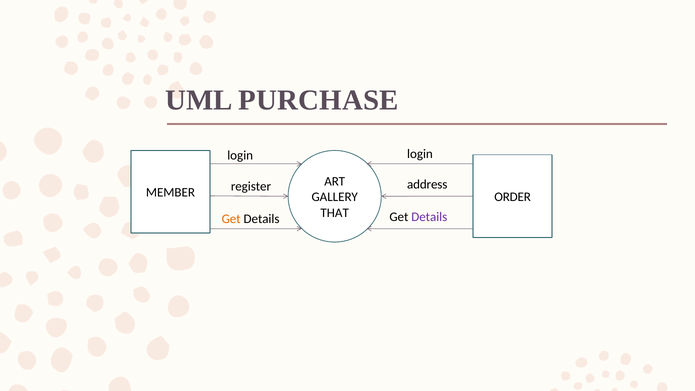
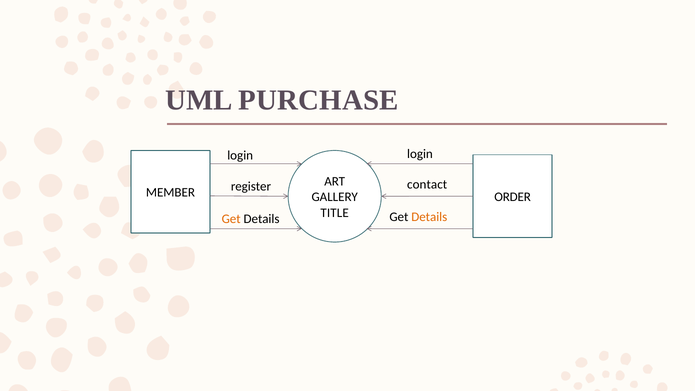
address: address -> contact (427, 185)
THAT: THAT -> TITLE (335, 213)
Details colour: purple -> orange (429, 217)
